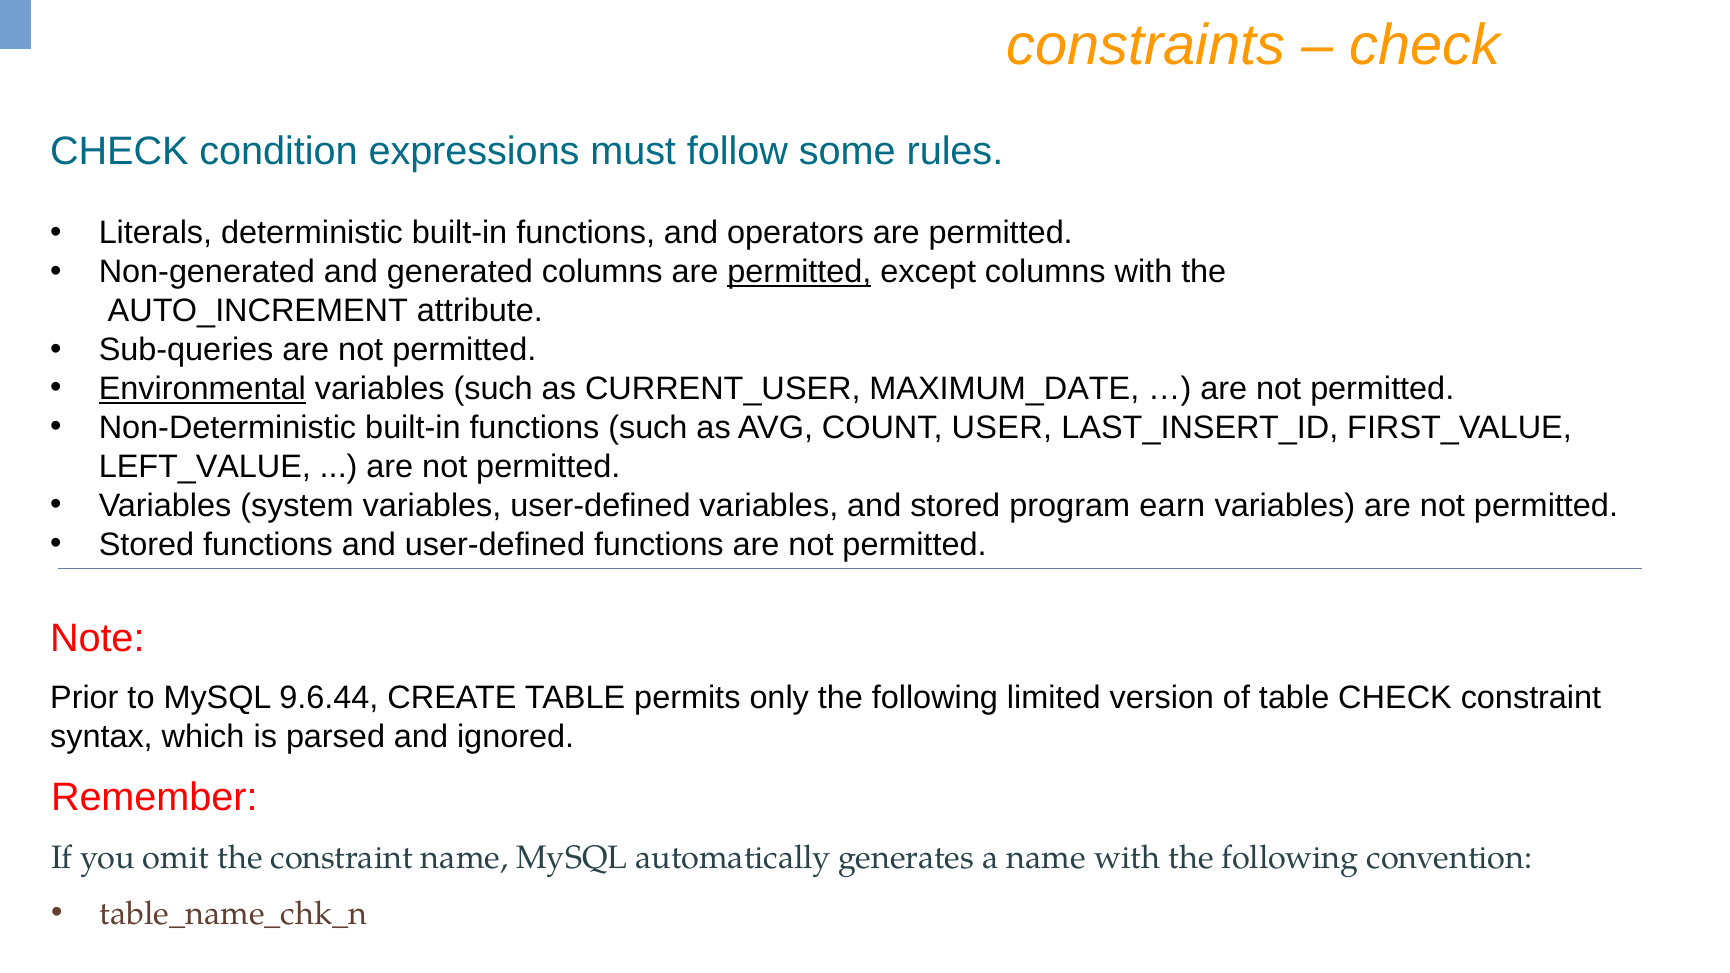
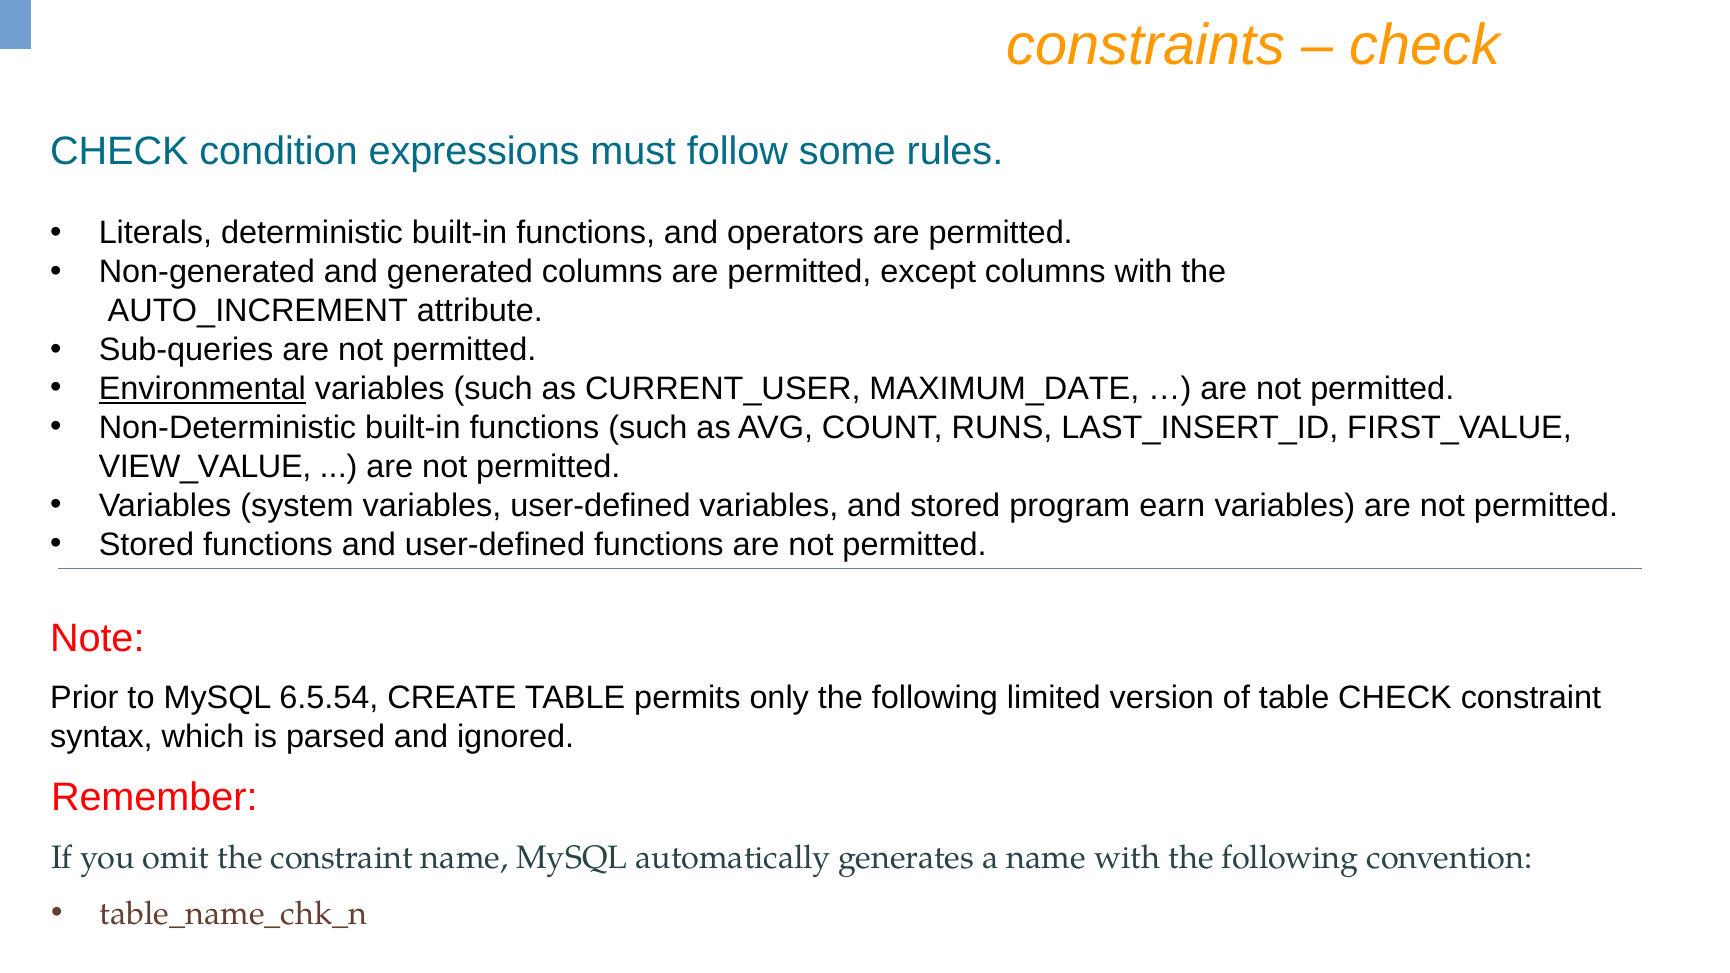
permitted underline: present -> none (799, 272)
USER: USER -> RUNS (1002, 428)
LEFT_VALUE: LEFT_VALUE -> VIEW_VALUE (205, 467)
9.6.44: 9.6.44 -> 6.5.54 (329, 698)
